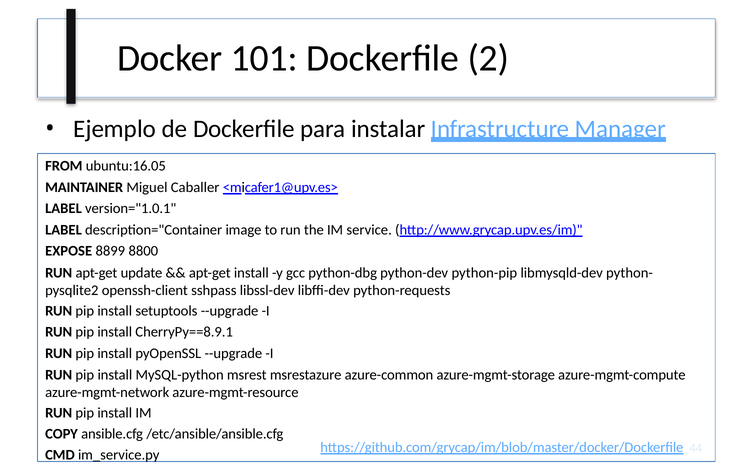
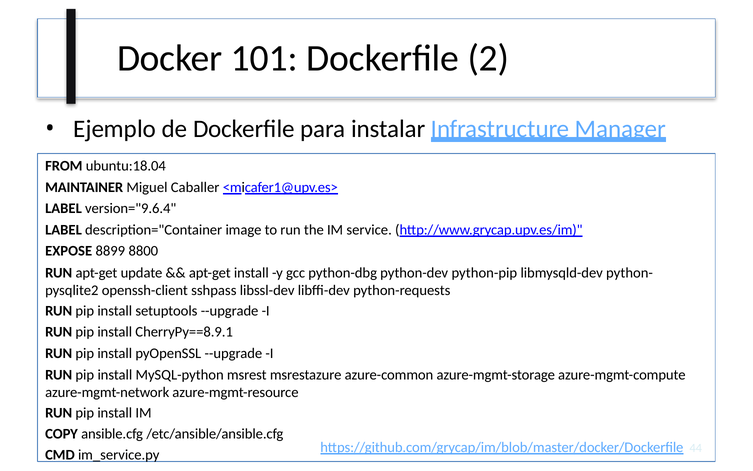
ubuntu:16.05: ubuntu:16.05 -> ubuntu:18.04 (126, 166)
version="1.0.1: version="1.0.1 -> version="9.6.4 (131, 208)
